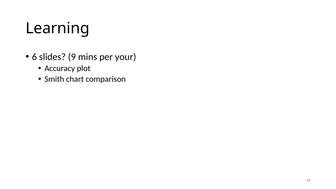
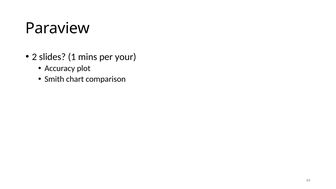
Learning: Learning -> Paraview (58, 28)
6: 6 -> 2 (34, 57)
9: 9 -> 1 (72, 57)
